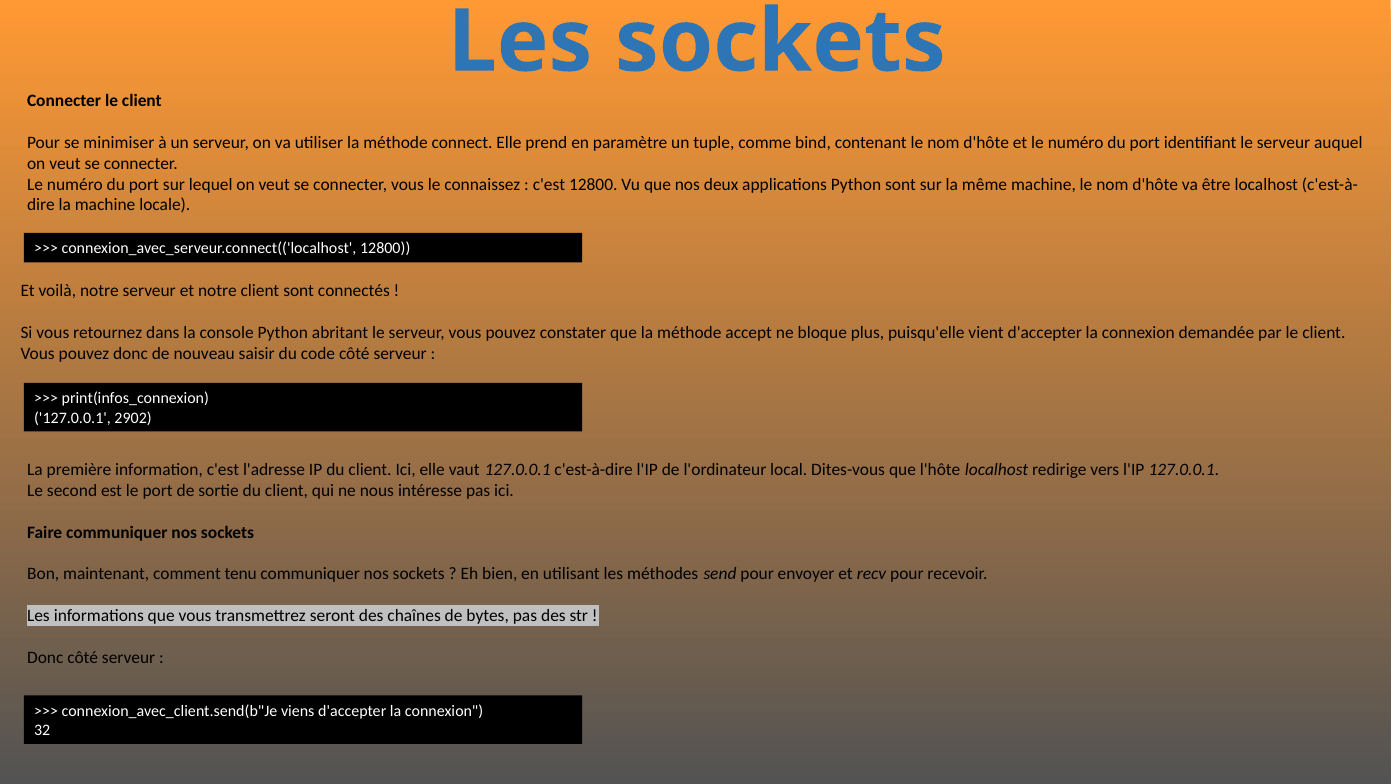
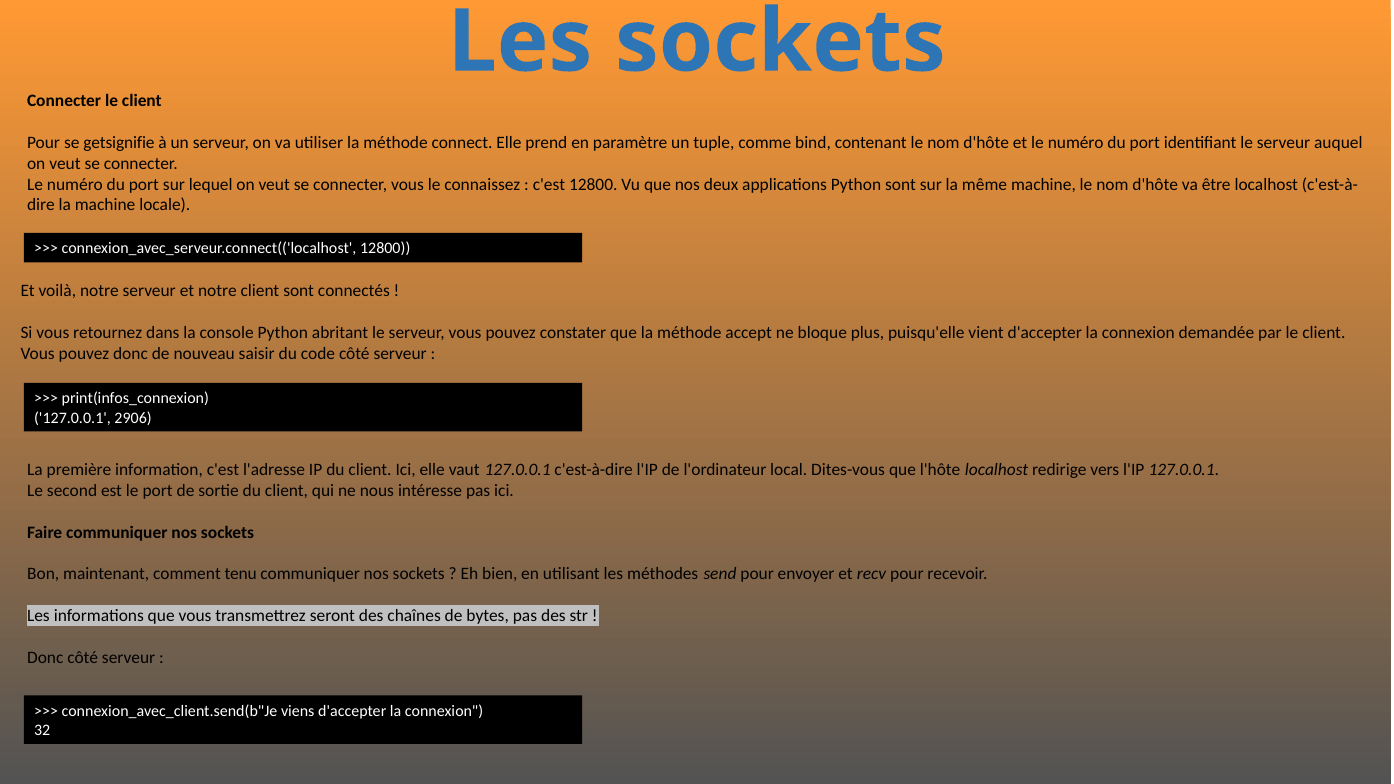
minimiser: minimiser -> getsignifie (119, 143)
2902: 2902 -> 2906 (133, 418)
